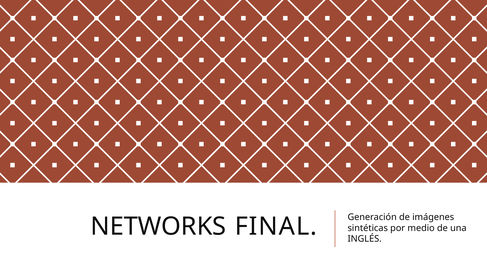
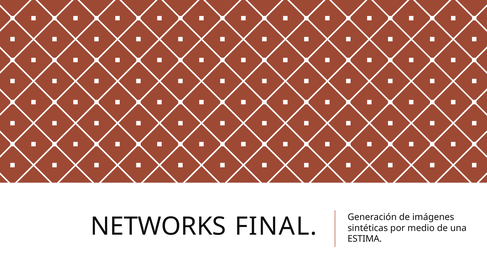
INGLÉS: INGLÉS -> ESTIMA (365, 239)
